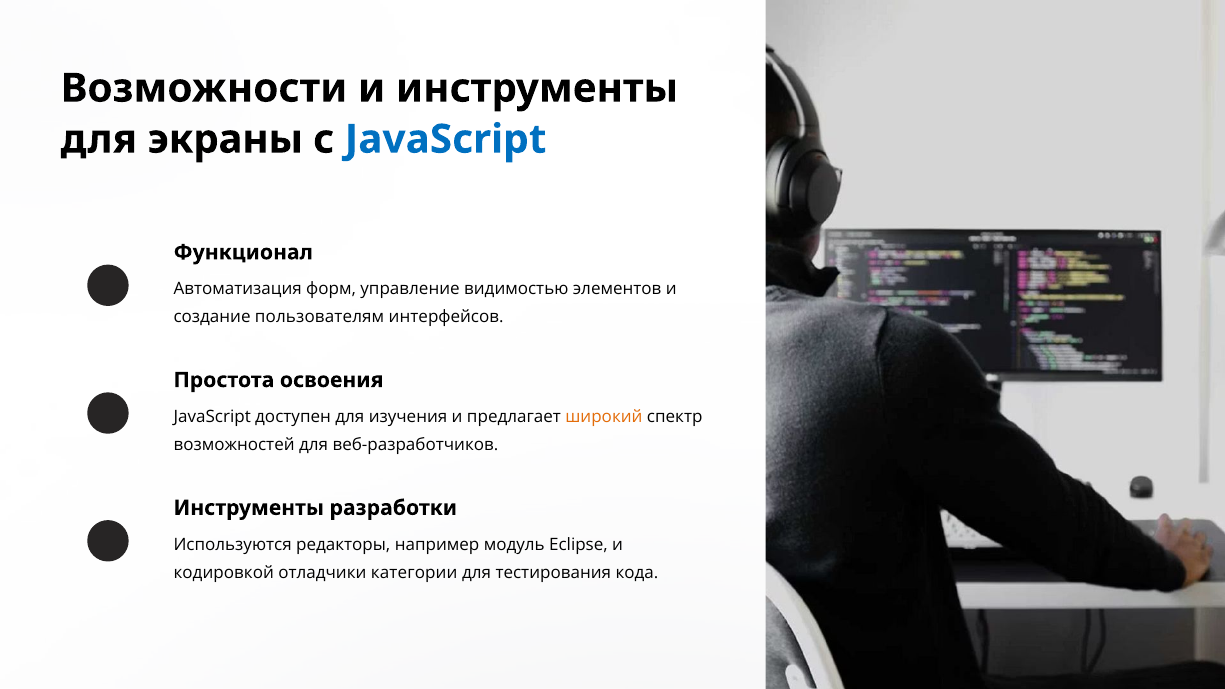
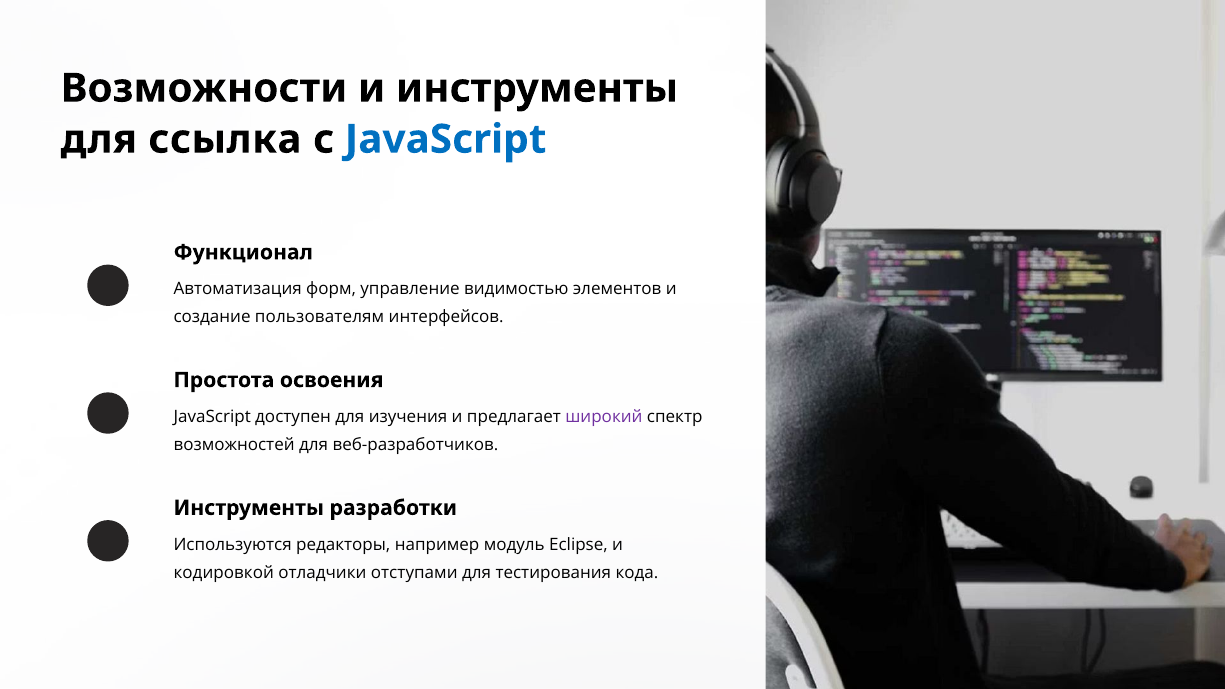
экраны: экраны -> ссылка (225, 139)
широкий colour: orange -> purple (604, 417)
категории: категории -> отступами (414, 573)
